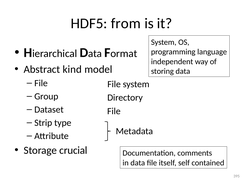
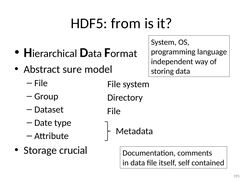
kind: kind -> sure (72, 69)
Strip: Strip -> Date (43, 123)
